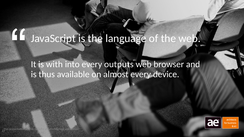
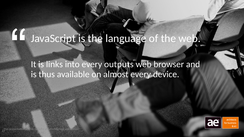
with: with -> links (54, 64)
